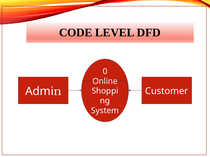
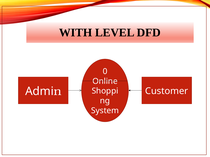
CODE: CODE -> WITH (76, 33)
